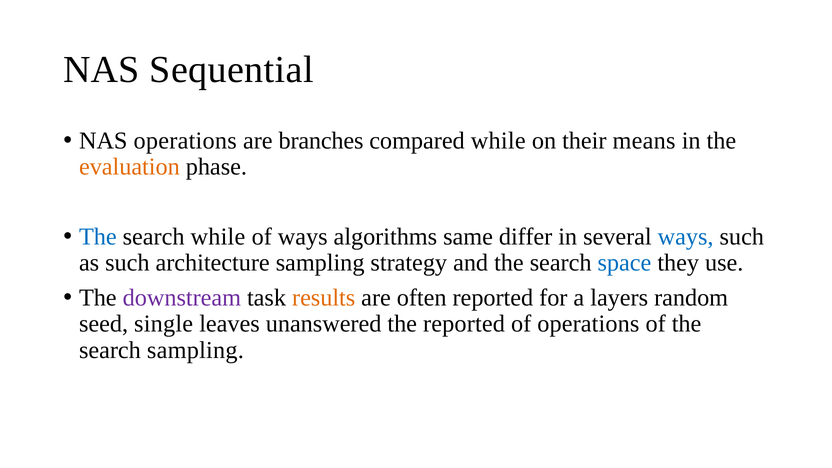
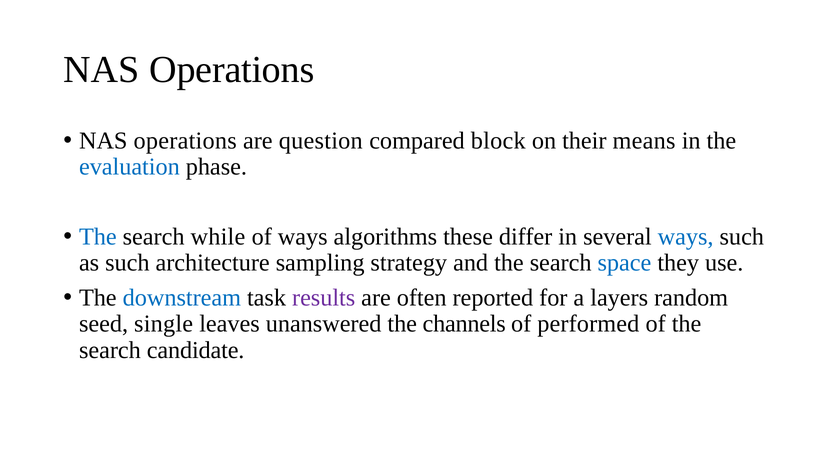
Sequential: Sequential -> Operations (232, 70)
branches: branches -> question (321, 141)
compared while: while -> block (498, 141)
evaluation colour: orange -> blue (129, 167)
same: same -> these (468, 237)
downstream colour: purple -> blue (182, 298)
results colour: orange -> purple (324, 298)
the reported: reported -> channels (464, 324)
of operations: operations -> performed (588, 324)
search sampling: sampling -> candidate (196, 350)
